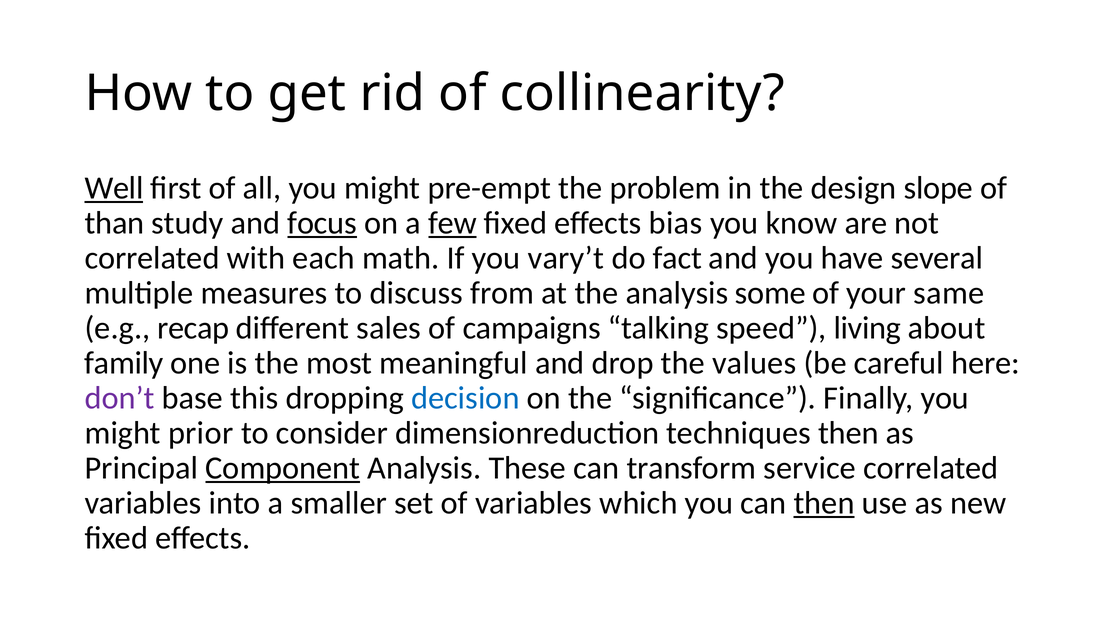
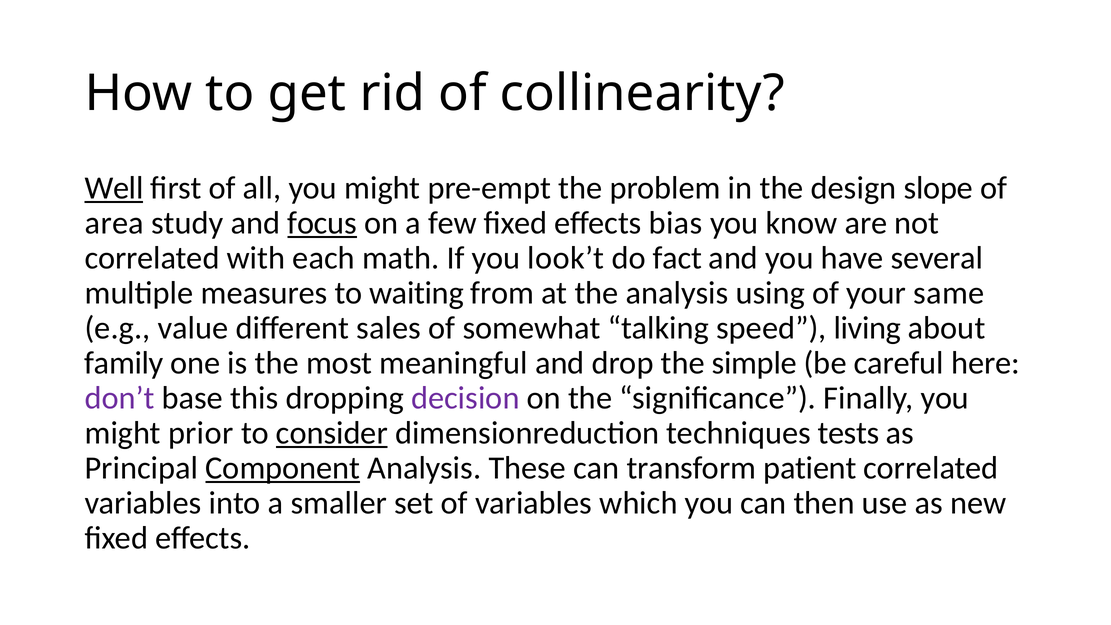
than: than -> area (114, 223)
few underline: present -> none (452, 223)
vary’t: vary’t -> look’t (566, 258)
discuss: discuss -> waiting (416, 293)
some: some -> using (770, 293)
recap: recap -> value (193, 328)
campaigns: campaigns -> somewhat (532, 328)
values: values -> simple (754, 363)
decision colour: blue -> purple (465, 398)
consider underline: none -> present (332, 433)
techniques then: then -> tests (848, 433)
service: service -> patient (810, 468)
then underline: present -> none (824, 503)
